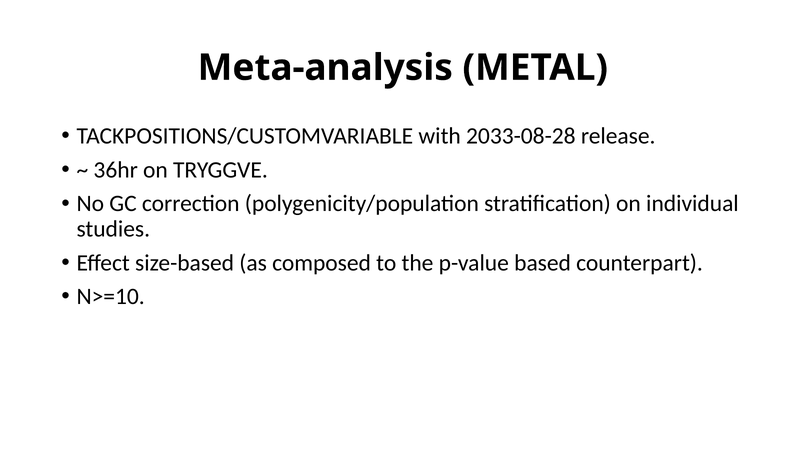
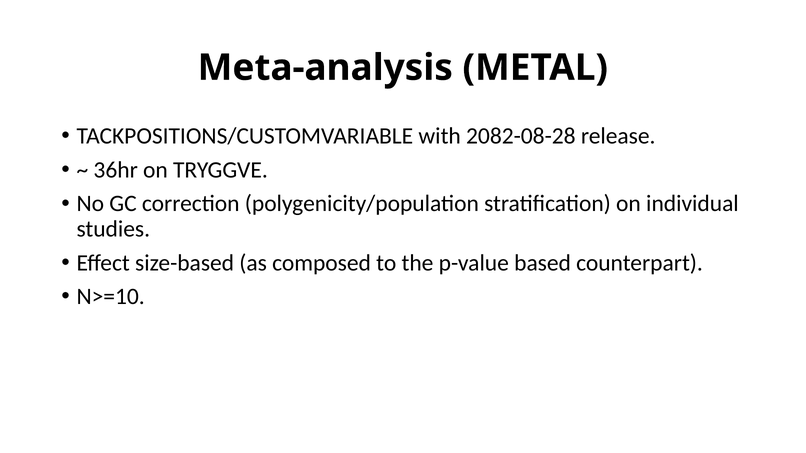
2033-08-28: 2033-08-28 -> 2082-08-28 (521, 136)
